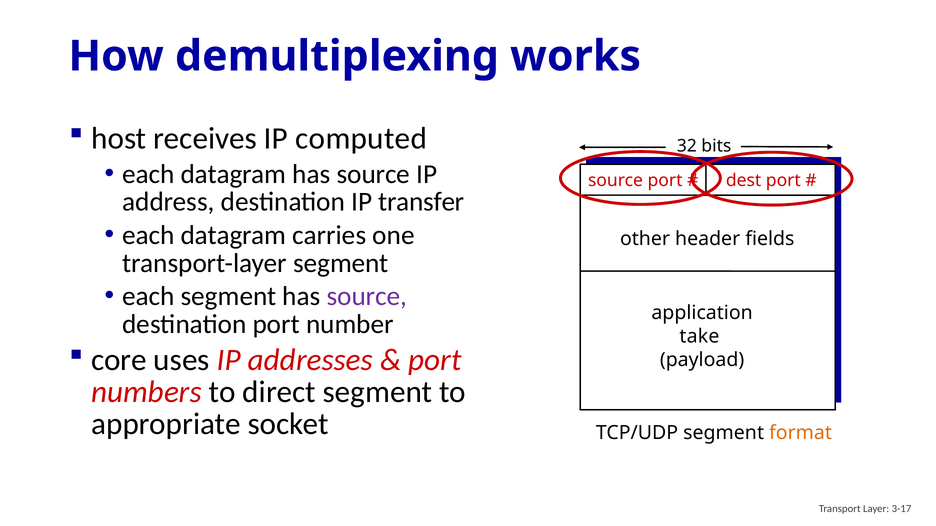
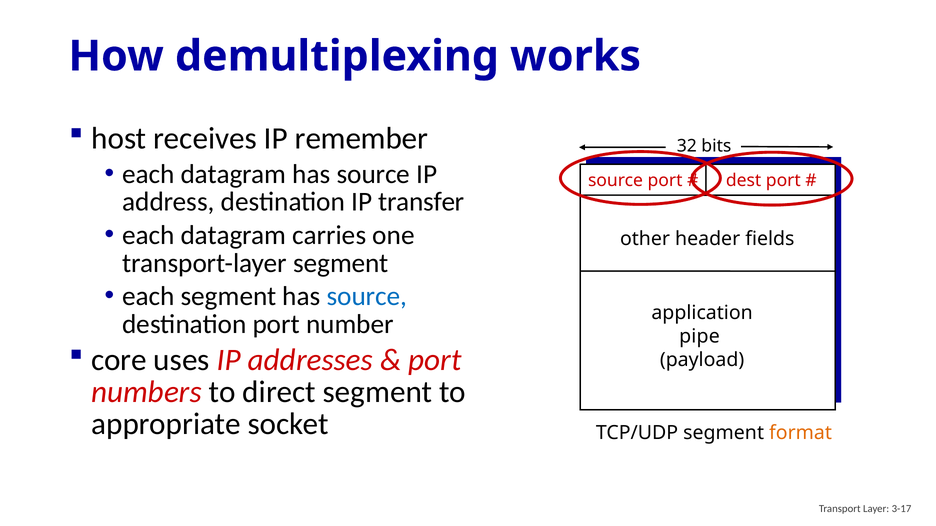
computed: computed -> remember (361, 139)
source colour: purple -> blue (367, 297)
take: take -> pipe (699, 337)
